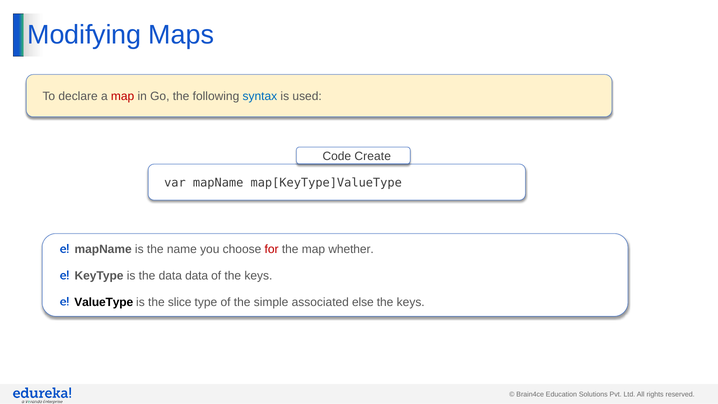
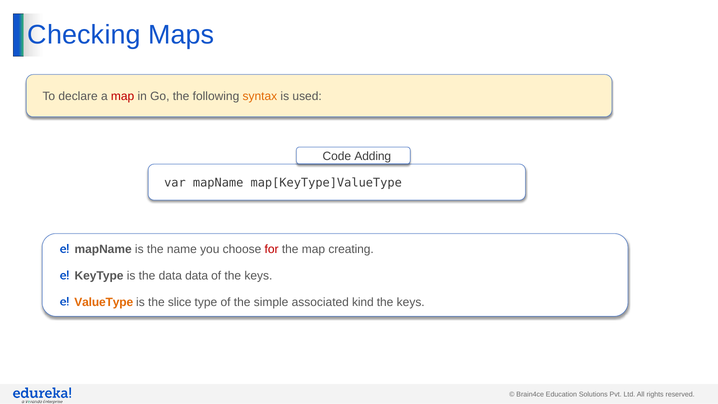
Modifying: Modifying -> Checking (84, 35)
syntax colour: blue -> orange (260, 96)
Create: Create -> Adding (373, 156)
whether: whether -> creating (351, 249)
ValueType colour: black -> orange (104, 302)
else: else -> kind (363, 302)
